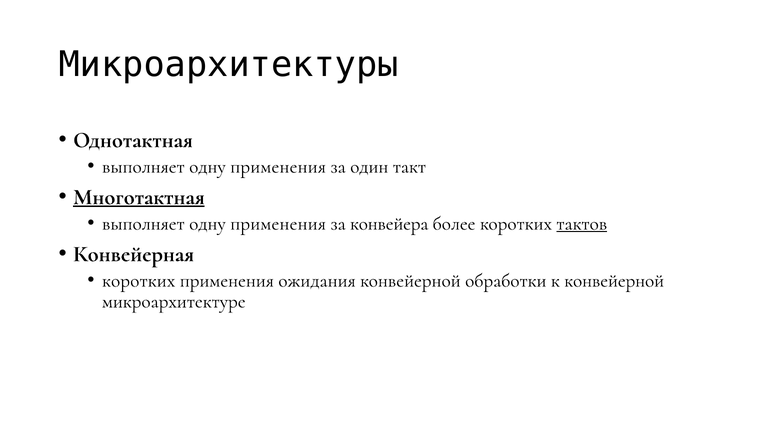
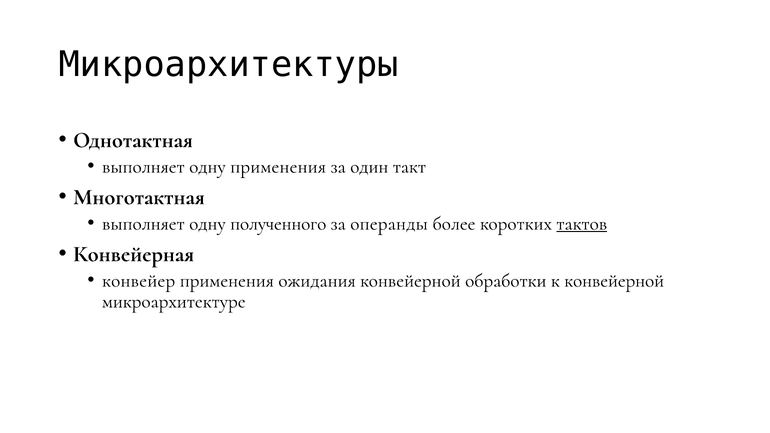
Многотактная underline: present -> none (139, 197)
применения: применения -> полученного (278, 223)
конвейера: конвейера -> операнды (389, 223)
коротких: коротких -> конвейер (139, 280)
